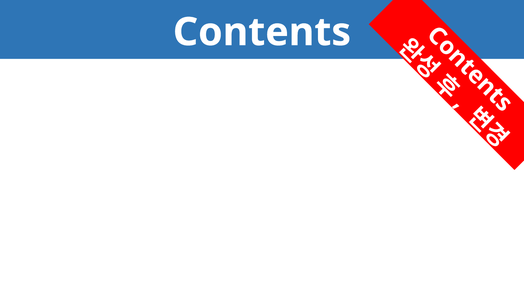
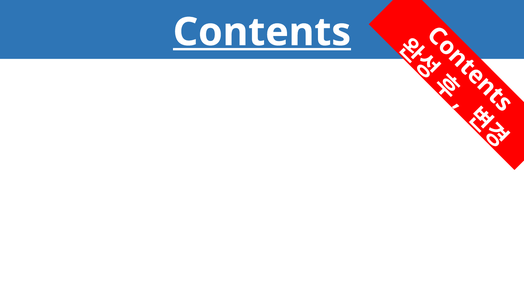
Contents underline: none -> present (262, 32)
